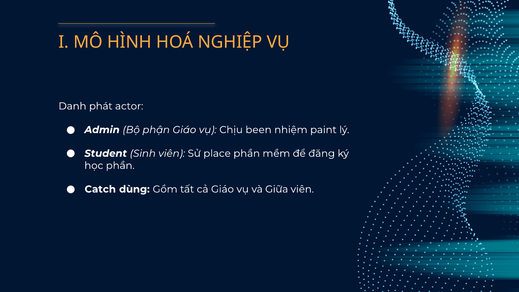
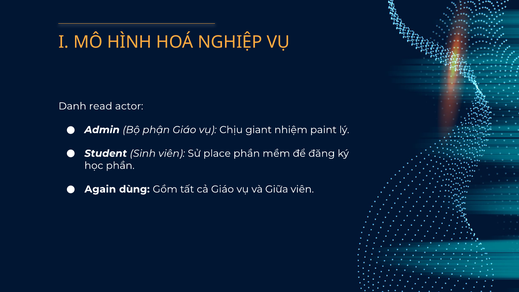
phát: phát -> read (101, 106)
been: been -> giant (259, 130)
Catch: Catch -> Again (100, 189)
